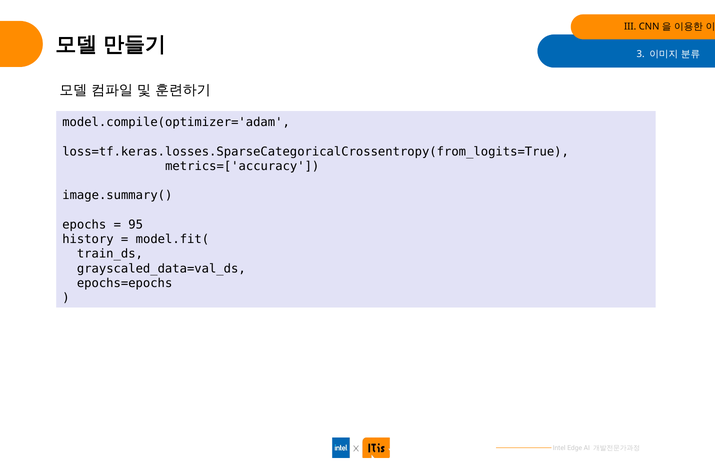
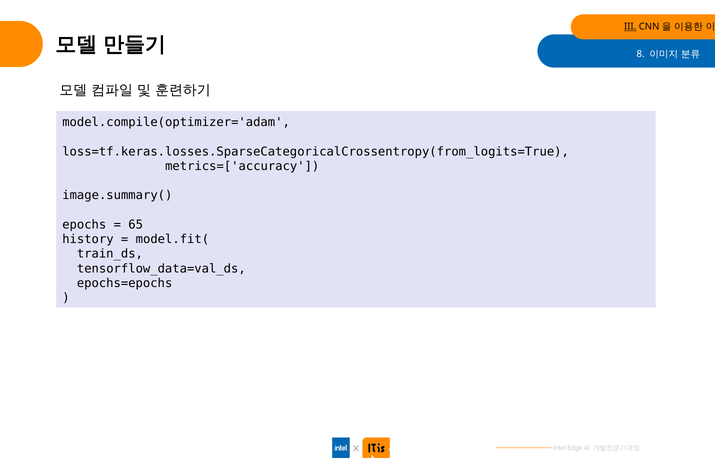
III underline: none -> present (630, 27)
3: 3 -> 8 (641, 54)
95: 95 -> 65 (136, 225)
grayscaled_data=val_ds: grayscaled_data=val_ds -> tensorflow_data=val_ds (161, 268)
